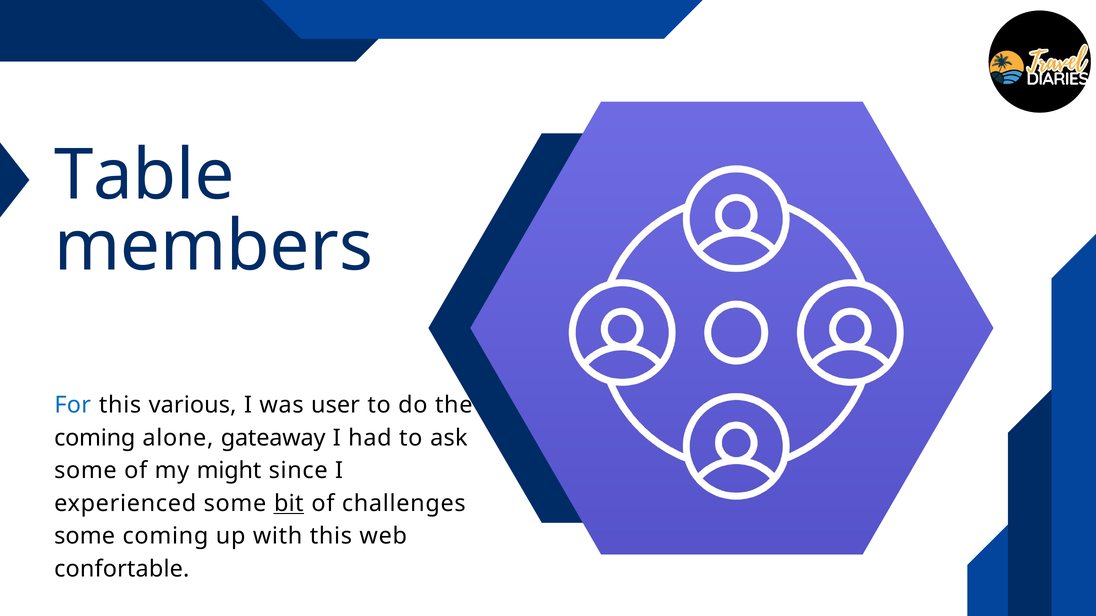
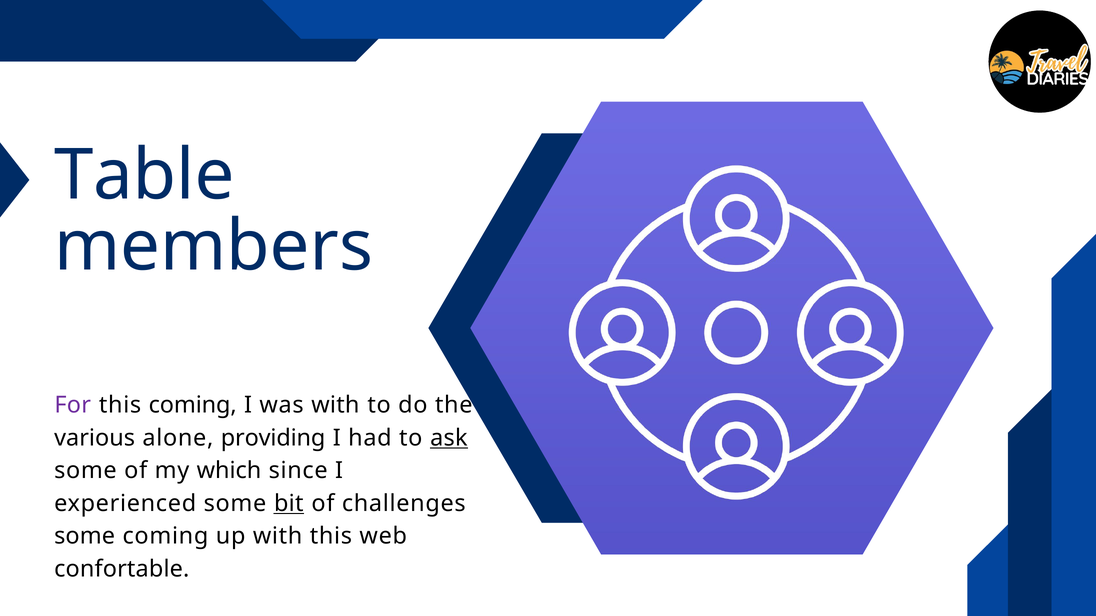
For colour: blue -> purple (73, 405)
this various: various -> coming (193, 405)
was user: user -> with (335, 405)
coming: coming -> various (95, 438)
gateaway: gateaway -> providing (273, 438)
ask underline: none -> present (449, 438)
might: might -> which (229, 471)
